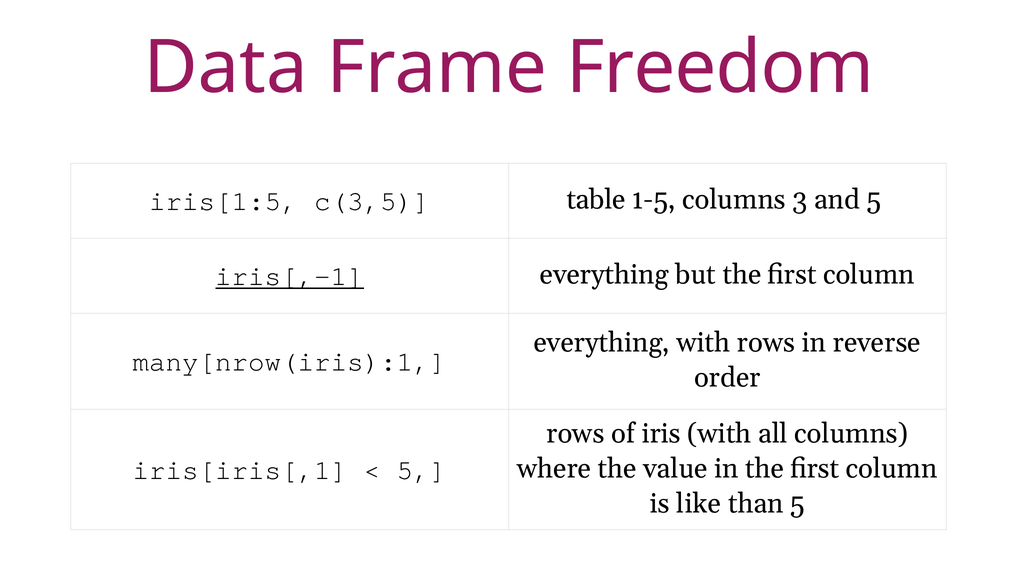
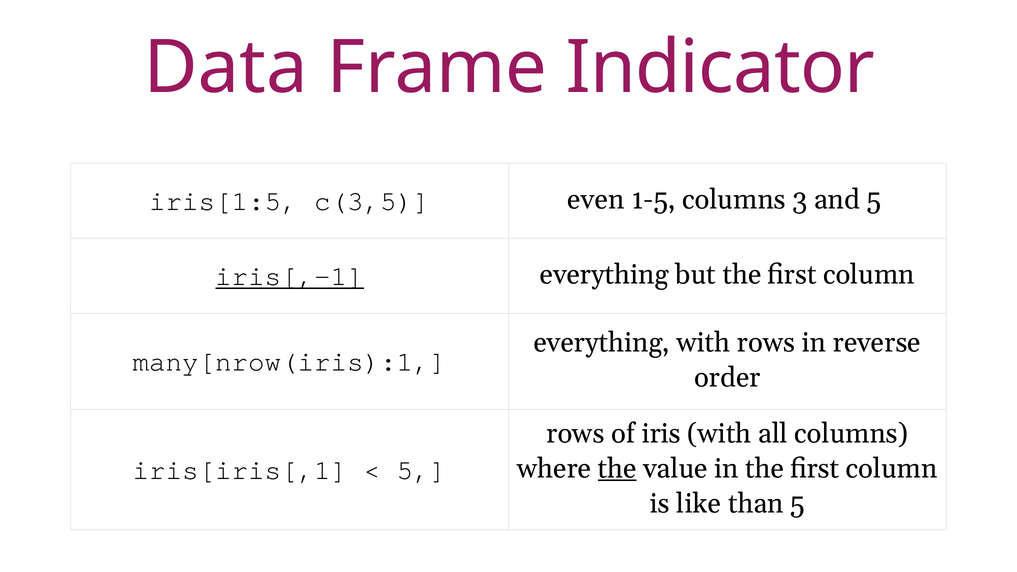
Freedom: Freedom -> Indicator (720, 68)
table: table -> even (596, 200)
the underline: none -> present (617, 469)
